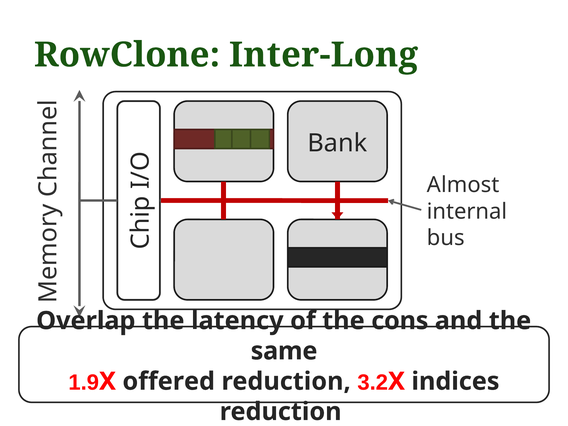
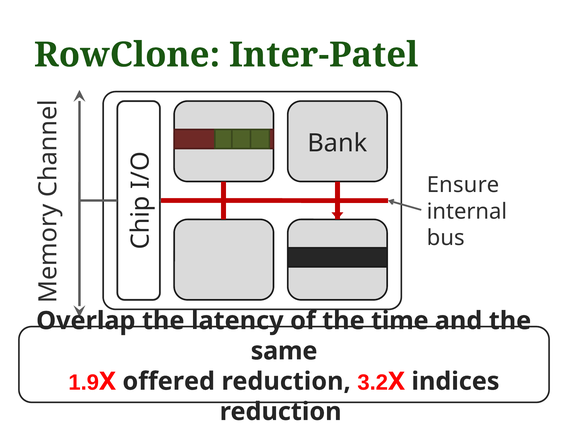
Inter-Long: Inter-Long -> Inter-Patel (324, 55)
Almost: Almost -> Ensure (463, 185)
cons: cons -> time (400, 321)
